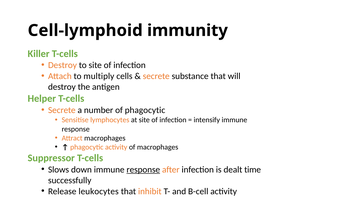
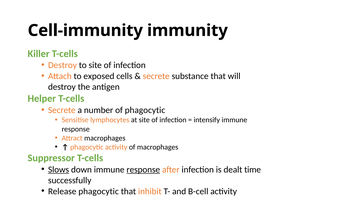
Cell-lymphoid: Cell-lymphoid -> Cell-immunity (85, 30)
multiply: multiply -> exposed (99, 76)
Slows underline: none -> present (59, 170)
Release leukocytes: leukocytes -> phagocytic (99, 191)
